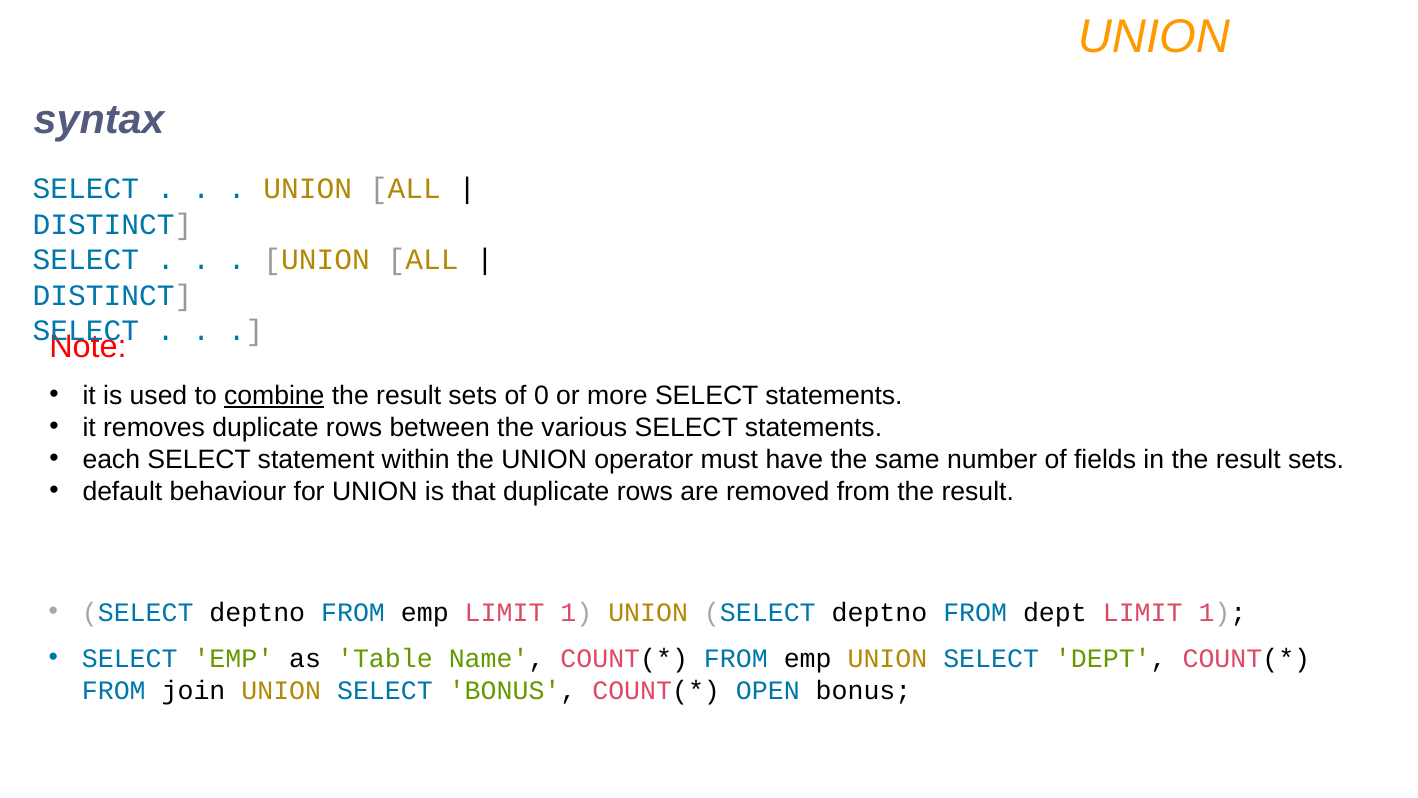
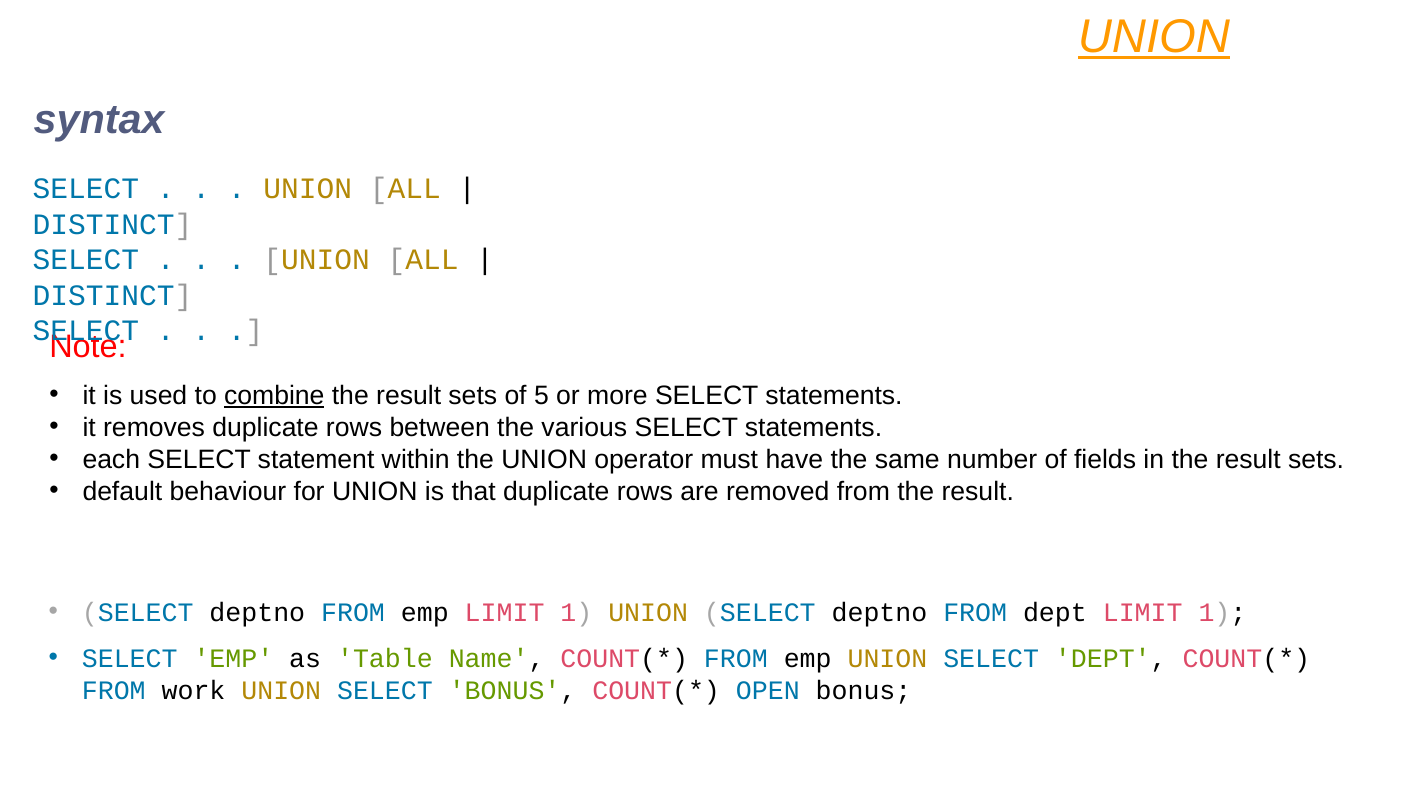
UNION underline: none -> present (1154, 37)
0: 0 -> 5 (541, 395)
join: join -> work (194, 690)
